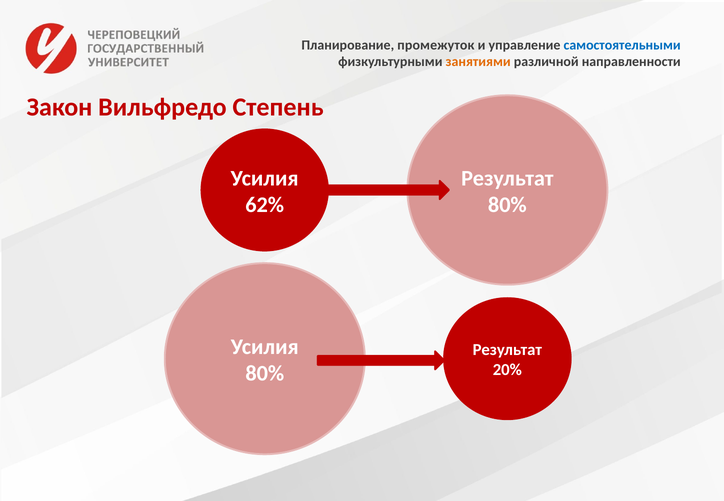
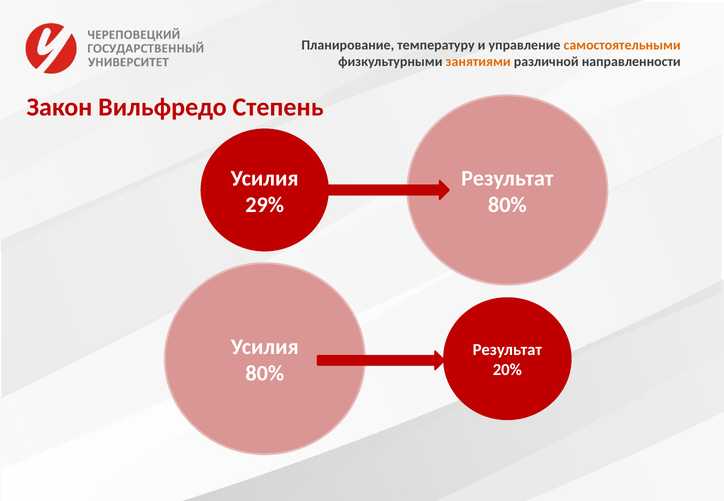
промежуток: промежуток -> температуру (436, 45)
самостоятельными colour: blue -> orange (622, 45)
62%: 62% -> 29% (265, 205)
